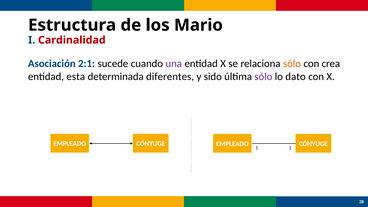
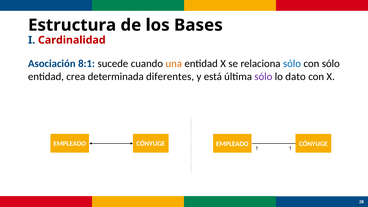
Mario: Mario -> Bases (198, 25)
2:1: 2:1 -> 8:1 (87, 64)
una colour: purple -> orange (174, 64)
sólo colour: orange -> blue (292, 64)
con crea: crea -> sólo (331, 64)
esta: esta -> crea (76, 77)
sido: sido -> está (213, 77)
